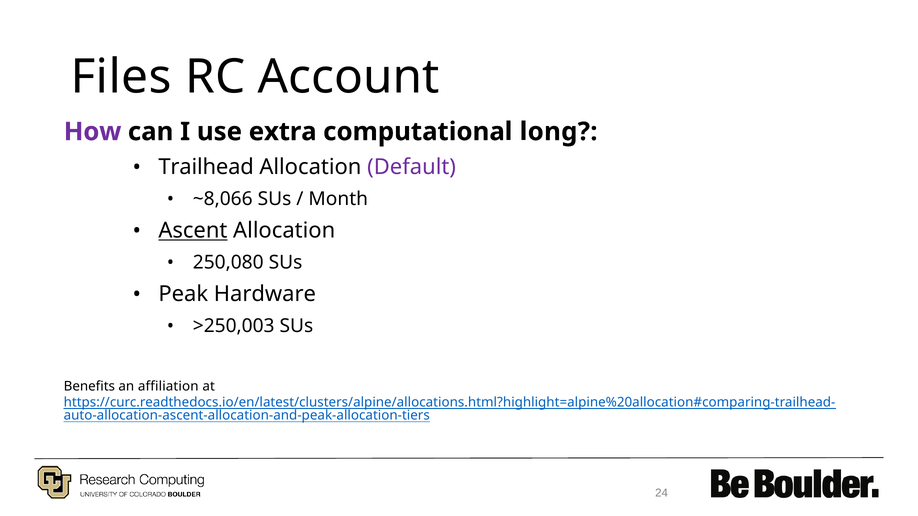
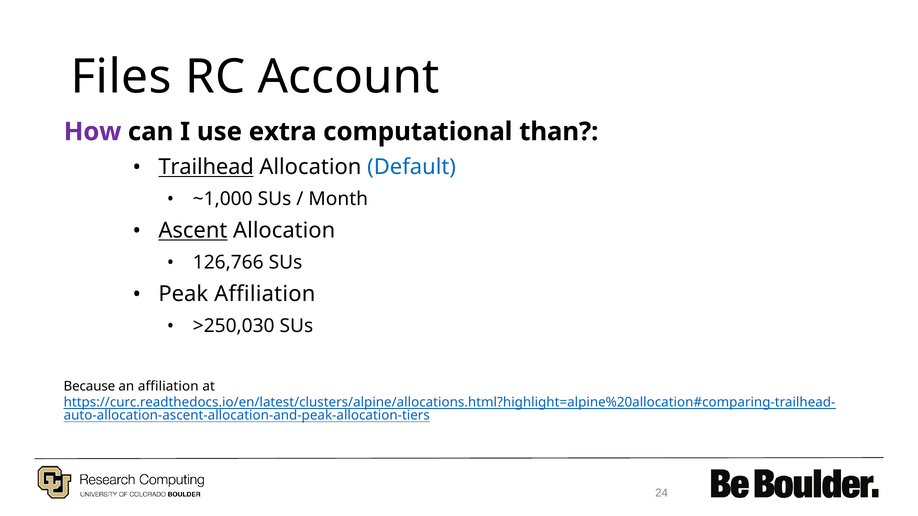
long: long -> than (559, 132)
Trailhead underline: none -> present (206, 167)
Default colour: purple -> blue (412, 167)
~8,066: ~8,066 -> ~1,000 (223, 199)
250,080: 250,080 -> 126,766 (228, 263)
Peak Hardware: Hardware -> Affiliation (265, 294)
>250,003: >250,003 -> >250,030 (234, 326)
Benefits: Benefits -> Because (89, 387)
